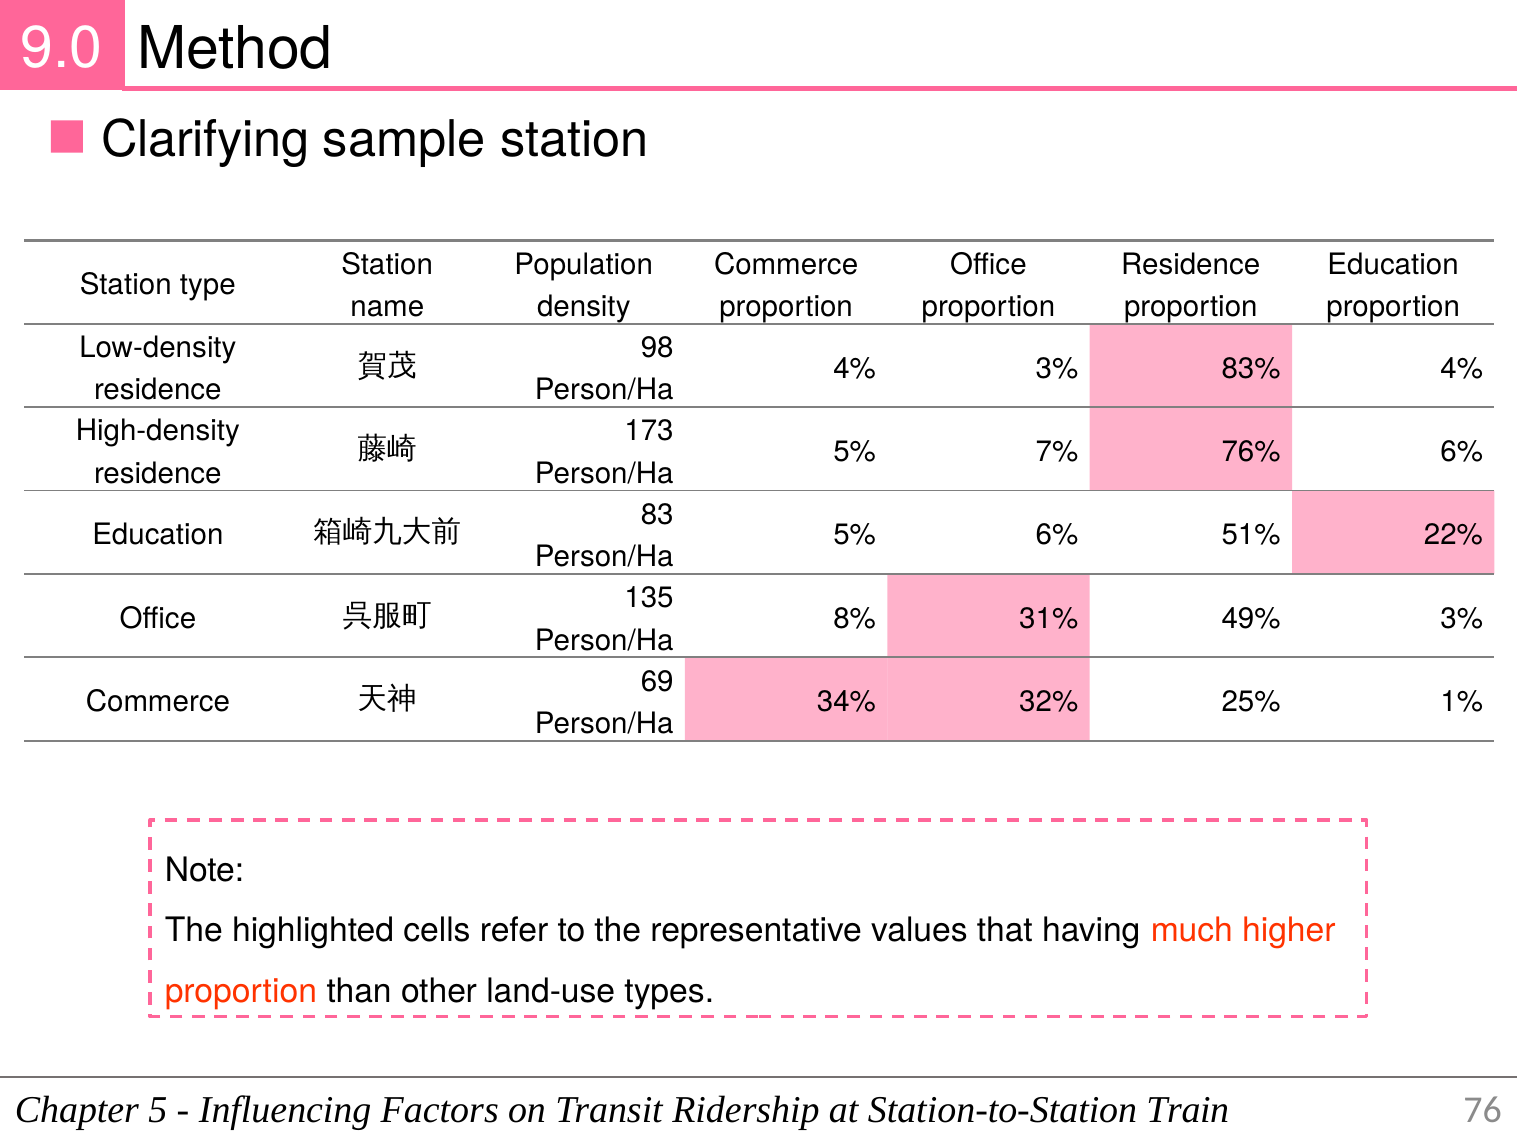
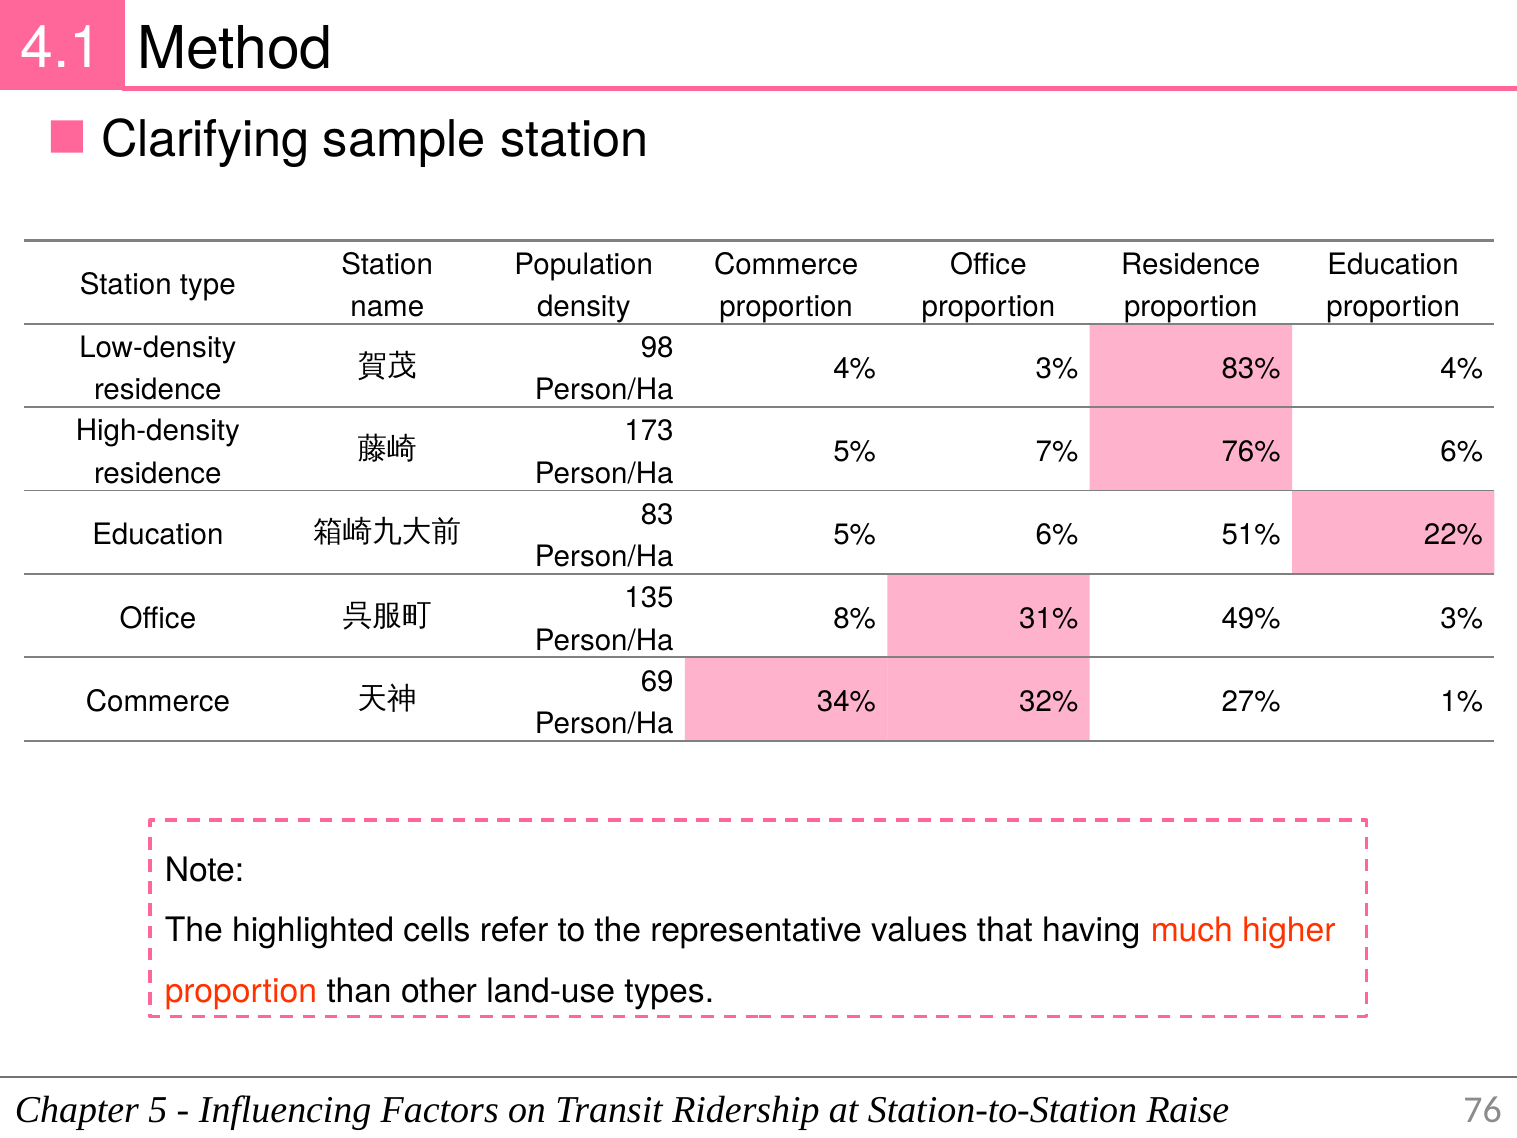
9.0: 9.0 -> 4.1 (61, 48)
25%: 25% -> 27% (1251, 702)
Train: Train -> Raise (1188, 1109)
